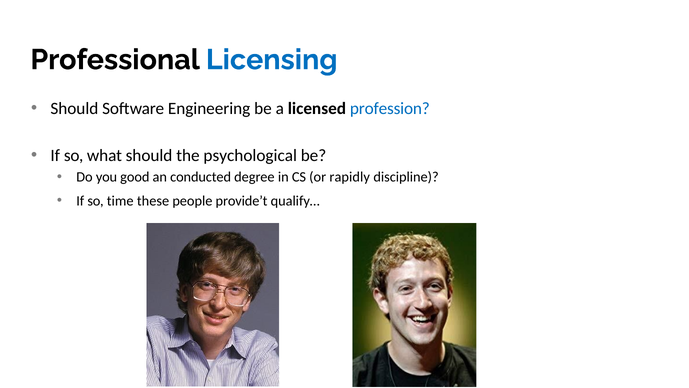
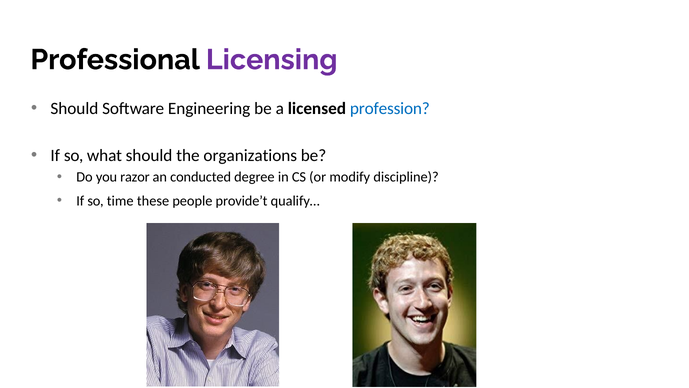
Licensing colour: blue -> purple (272, 60)
psychological: psychological -> organizations (250, 156)
good: good -> razor (135, 177)
rapidly: rapidly -> modify (350, 177)
